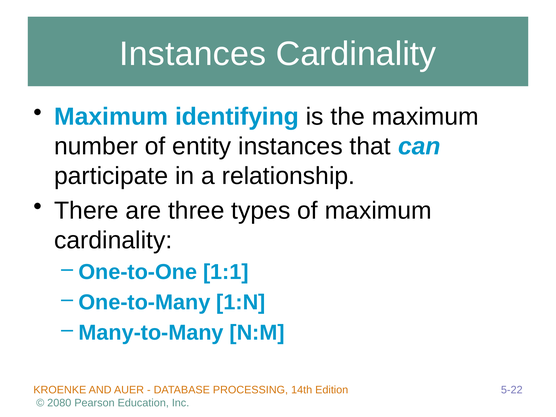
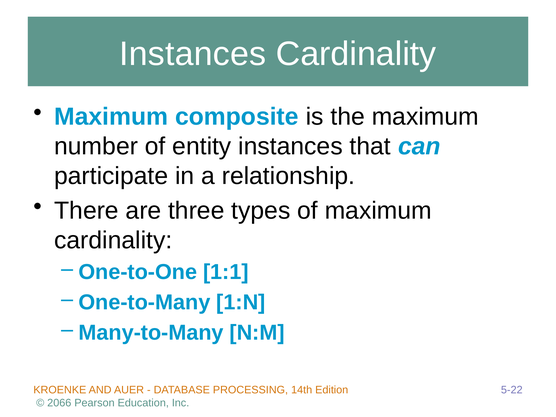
identifying: identifying -> composite (237, 117)
2080: 2080 -> 2066 (59, 403)
